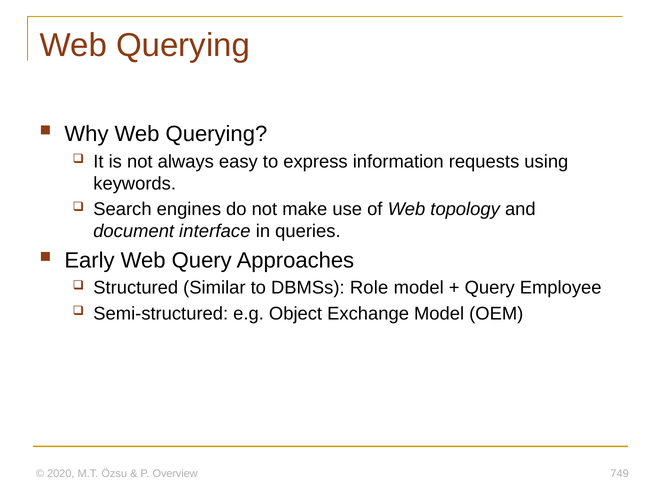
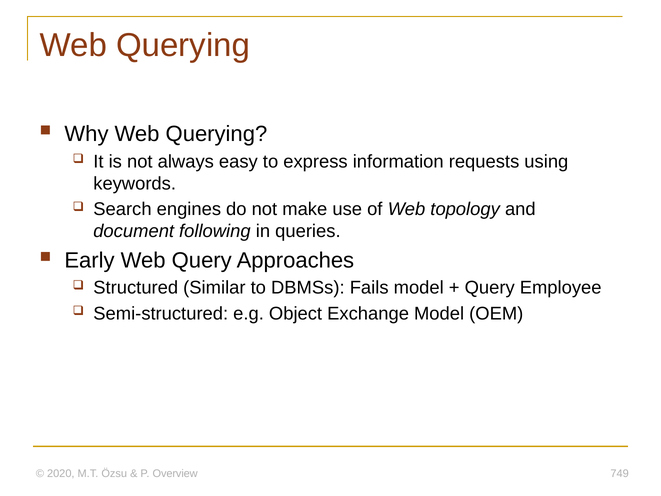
interface: interface -> following (215, 231)
Role: Role -> Fails (369, 288)
